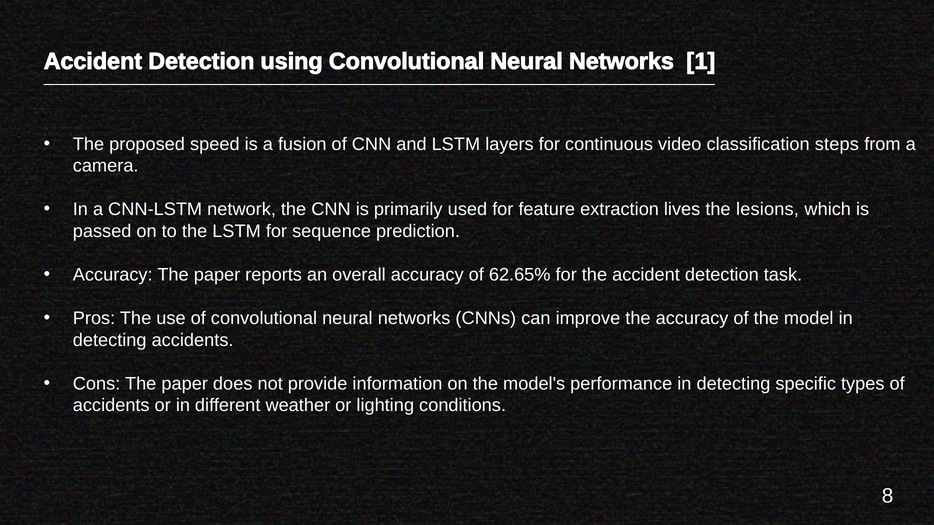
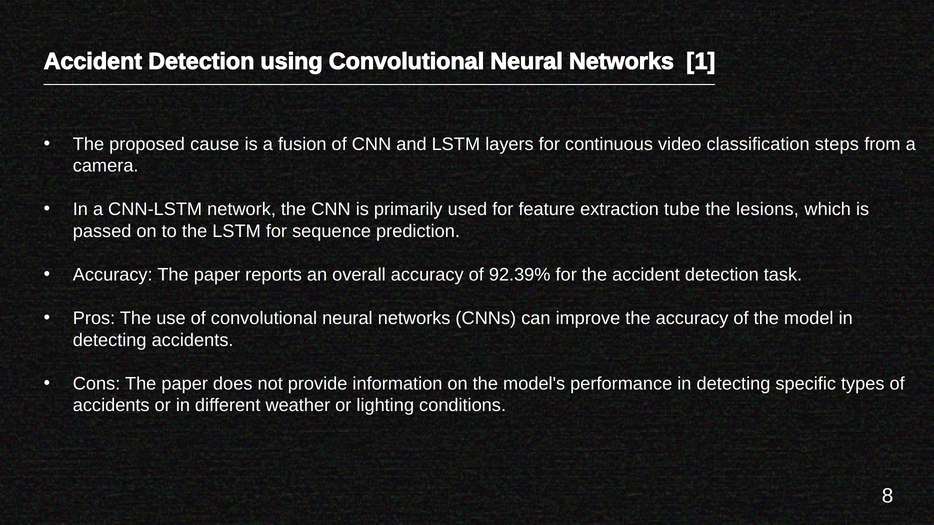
speed: speed -> cause (215, 144)
lives: lives -> tube (682, 210)
62.65%: 62.65% -> 92.39% (520, 275)
